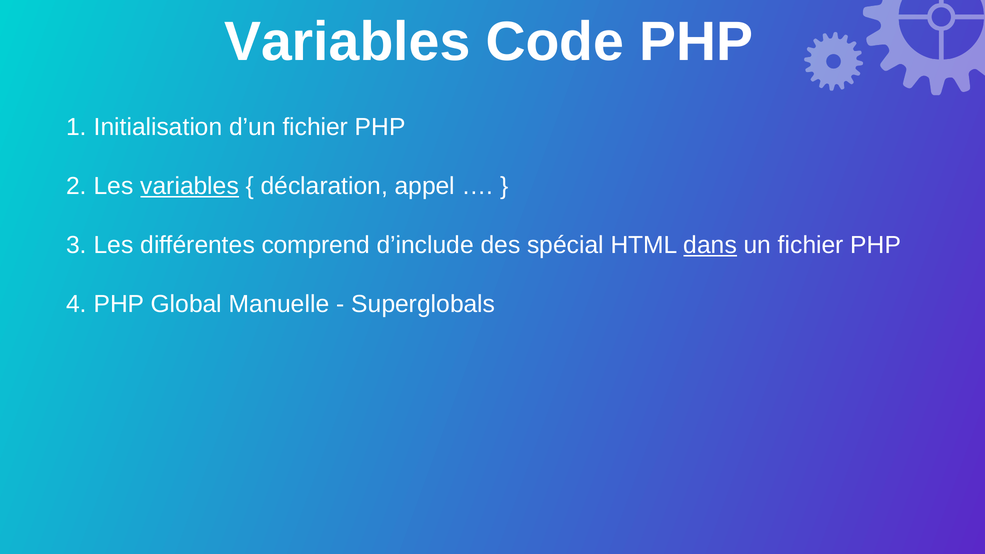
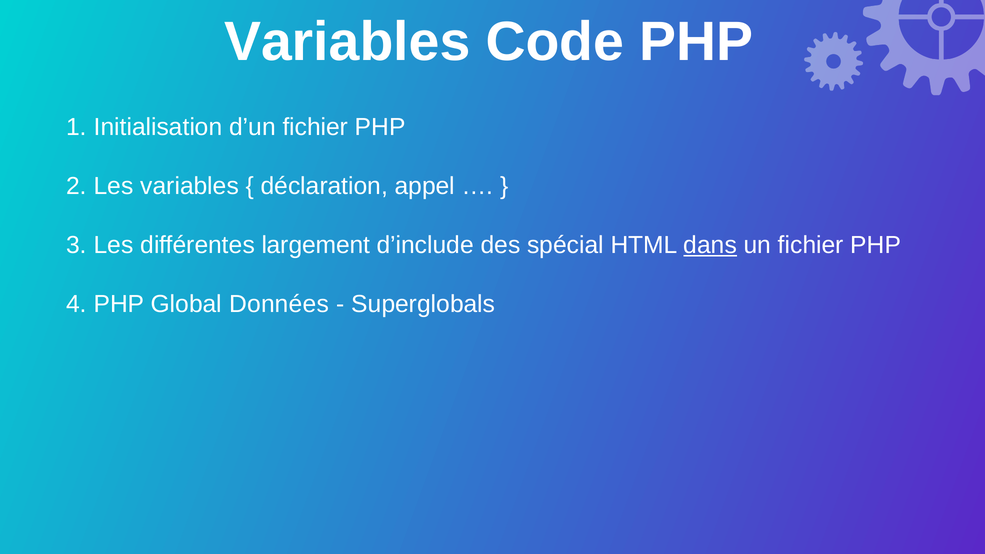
variables underline: present -> none (190, 186)
comprend: comprend -> largement (316, 245)
Manuelle: Manuelle -> Données (279, 304)
